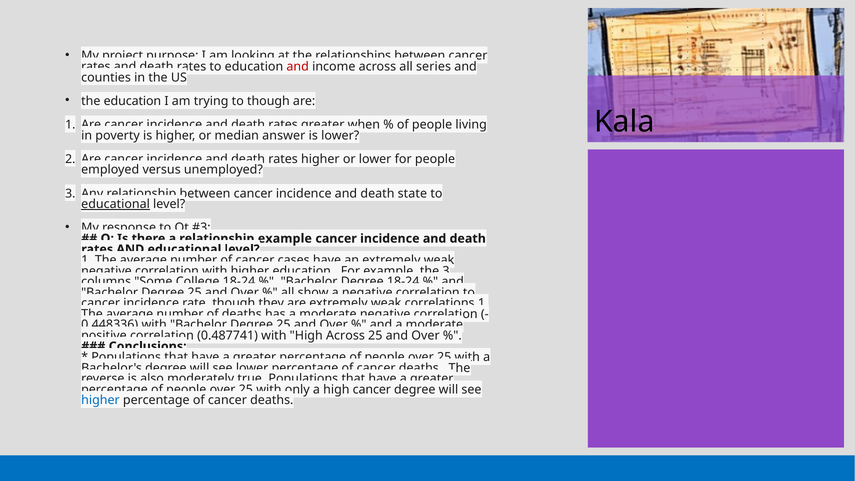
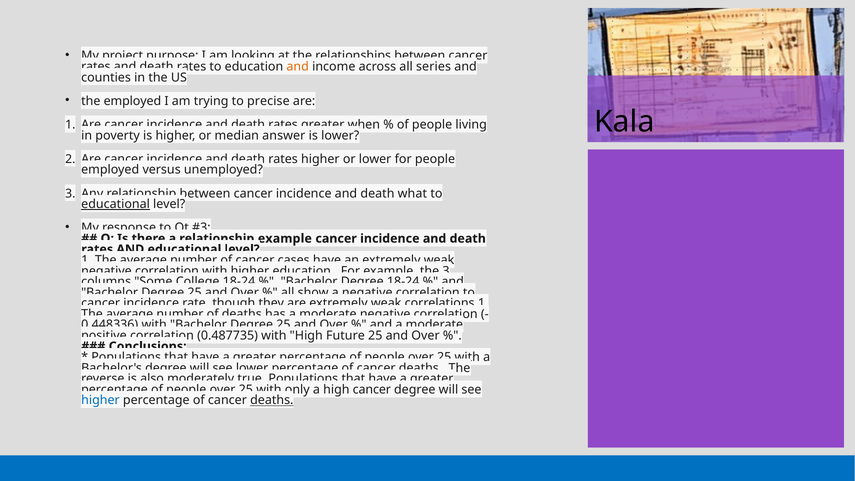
and colour: red -> orange (298, 67)
the education: education -> employed (132, 101)
to though: though -> precise (268, 101)
state: state -> what (412, 193)
0.487741: 0.487741 -> 0.487735 (228, 336)
High Across: Across -> Future (345, 336)
deaths underline: none -> present (272, 400)
